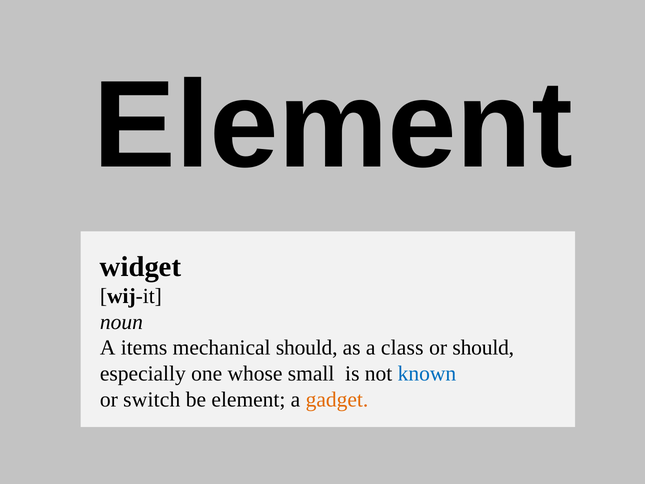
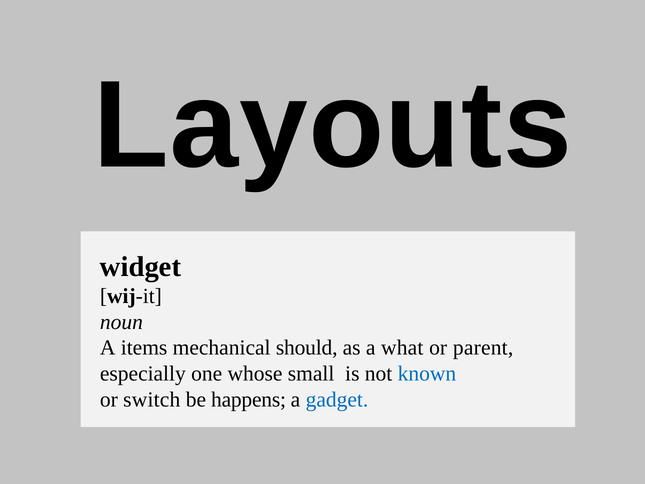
Element: Element -> Layouts (333, 126)
class: class -> what (402, 348)
or should: should -> parent (483, 348)
be element: element -> happens (249, 399)
gadget colour: orange -> blue (337, 399)
